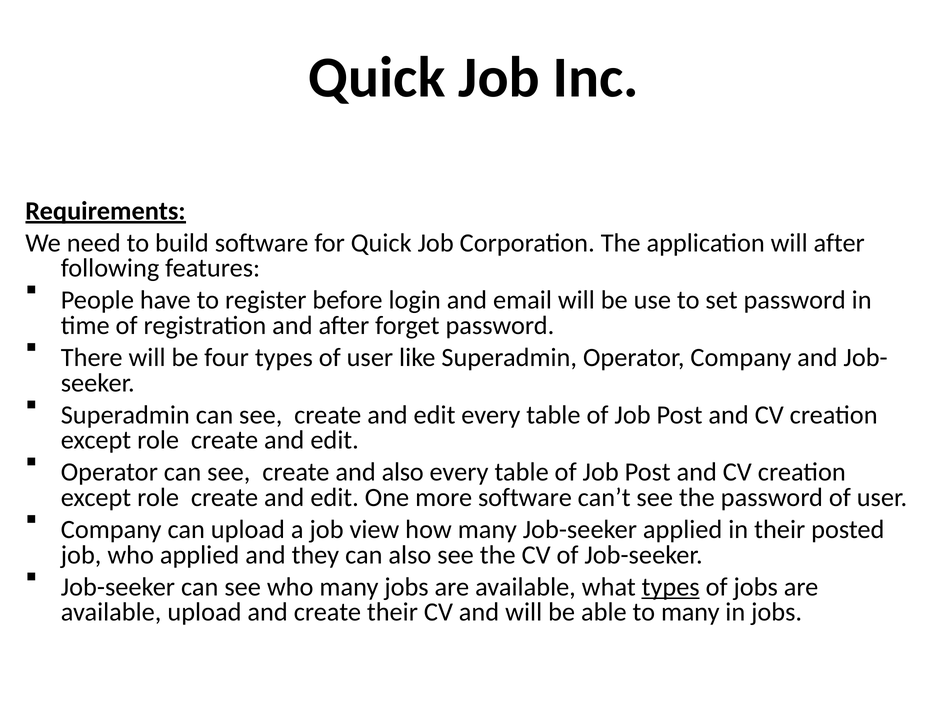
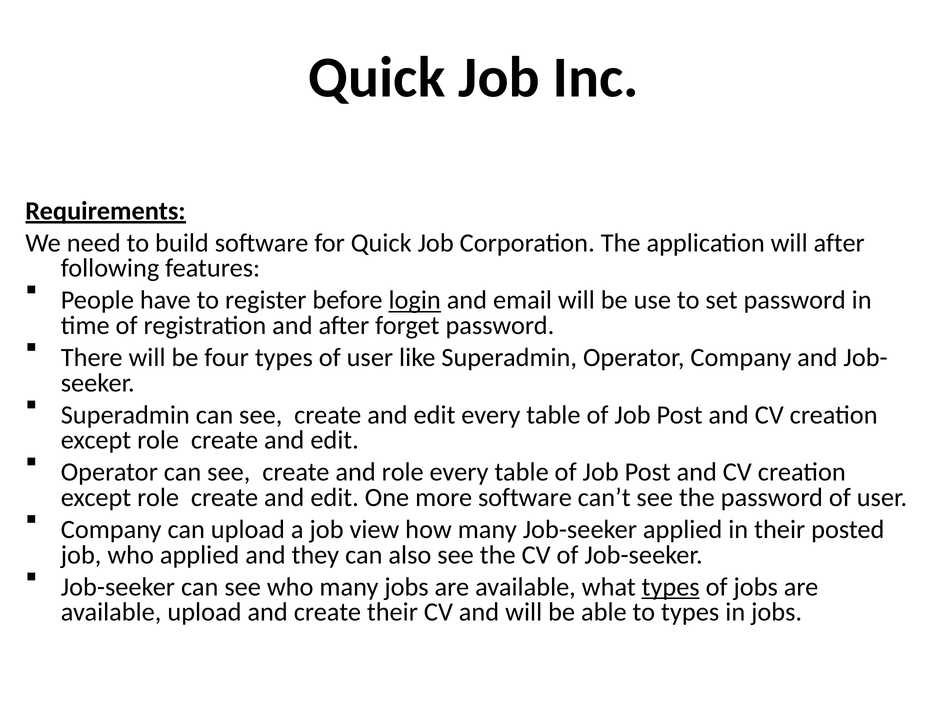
login underline: none -> present (415, 300)
and also: also -> role (403, 472)
to many: many -> types (690, 612)
